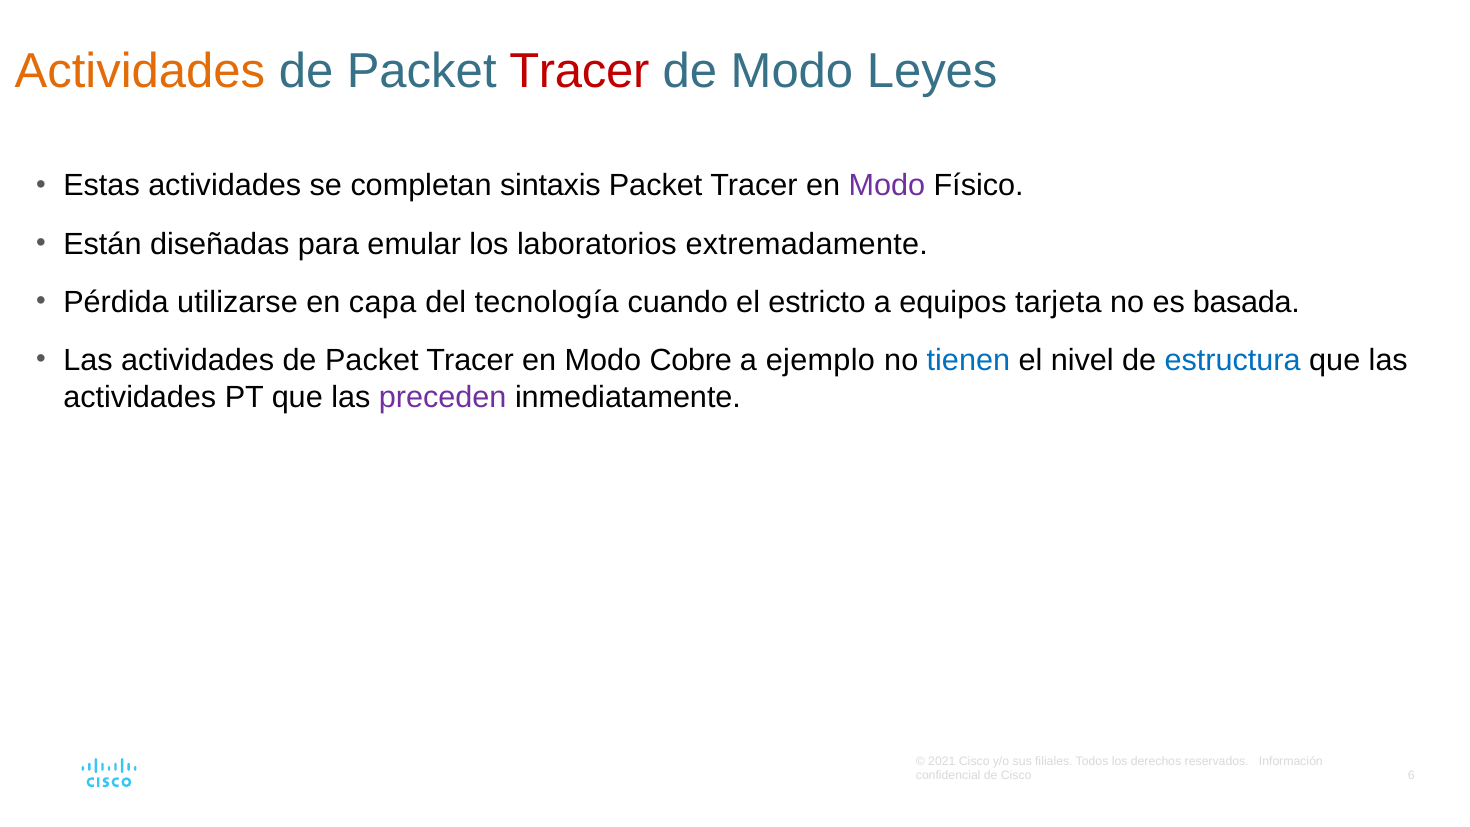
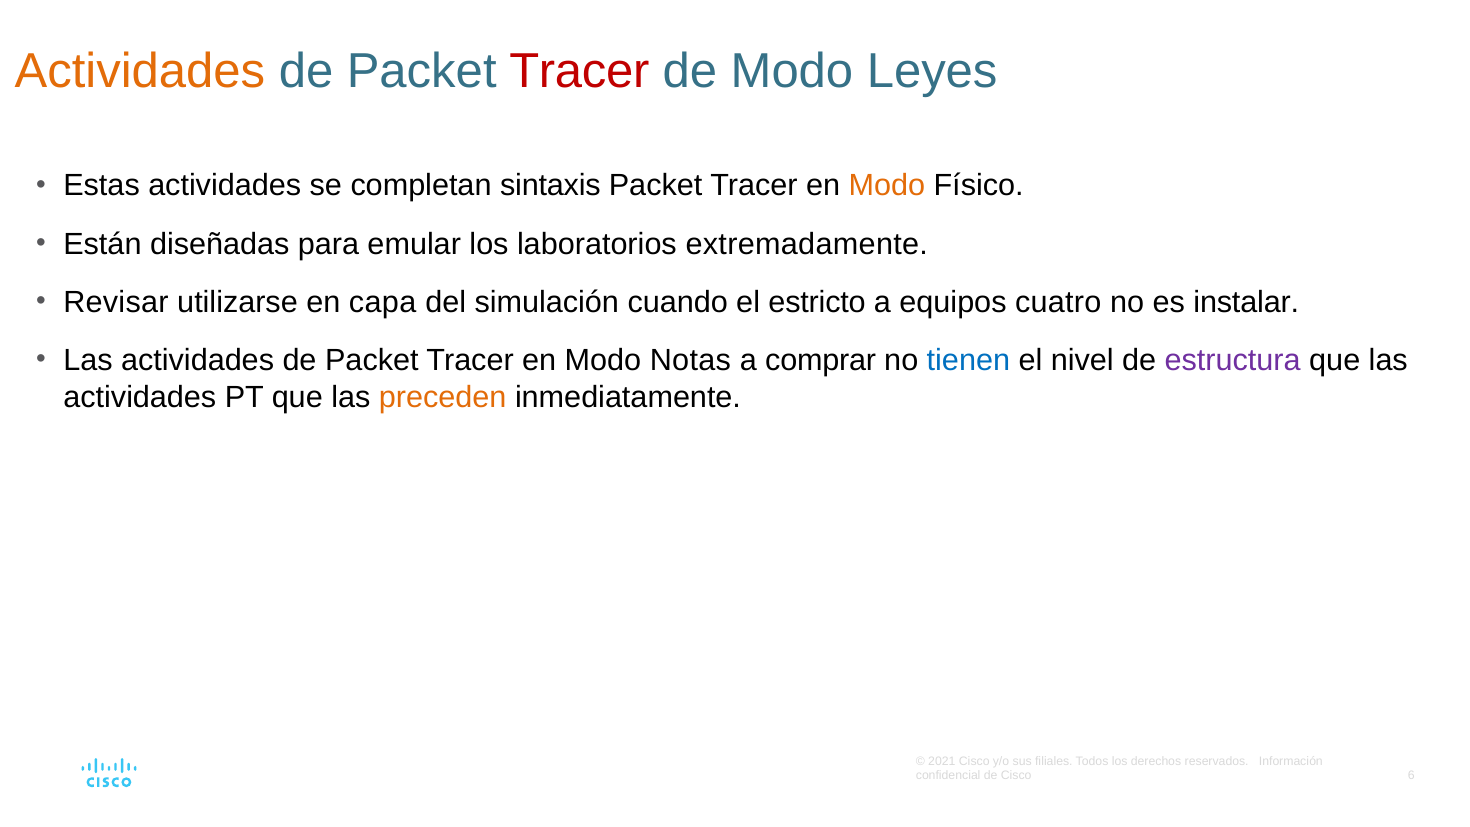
Modo colour: purple -> orange (887, 186)
Pérdida: Pérdida -> Revisar (116, 302)
tecnología: tecnología -> simulación (547, 302)
tarjeta: tarjeta -> cuatro (1058, 302)
basada: basada -> instalar (1246, 302)
Cobre: Cobre -> Notas (690, 360)
ejemplo: ejemplo -> comprar (821, 360)
estructura colour: blue -> purple (1233, 360)
preceden colour: purple -> orange (443, 397)
